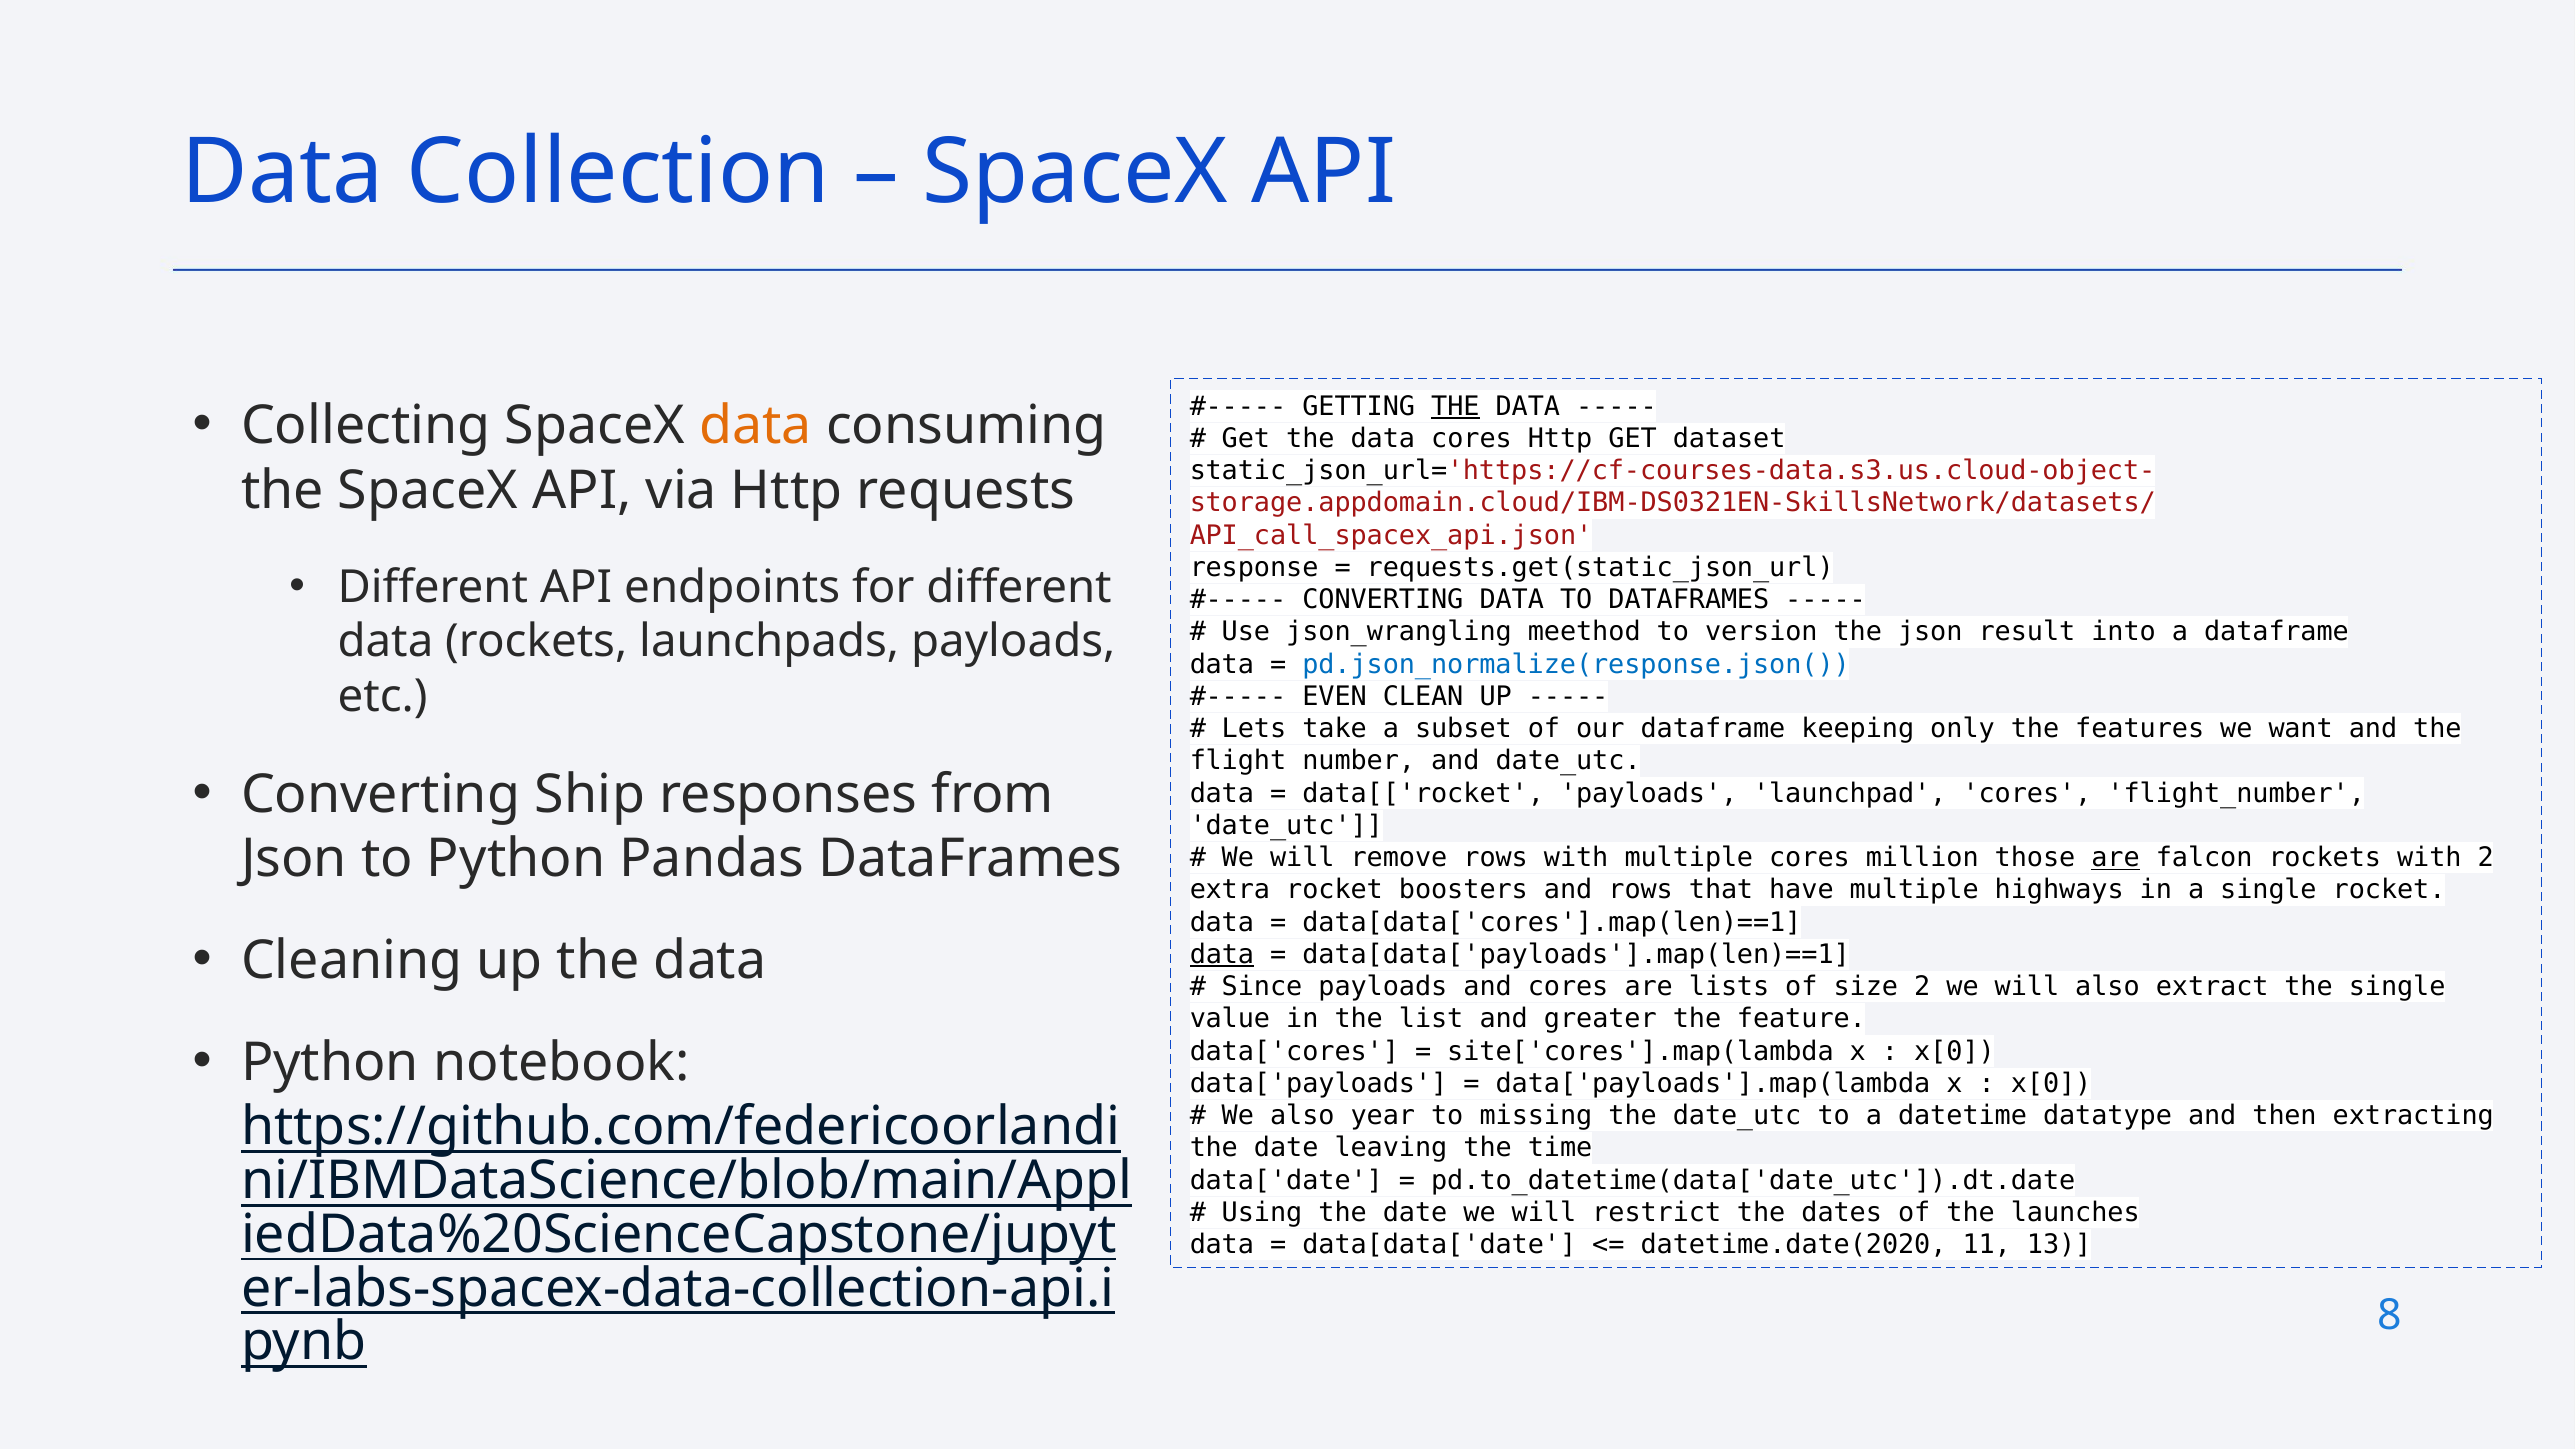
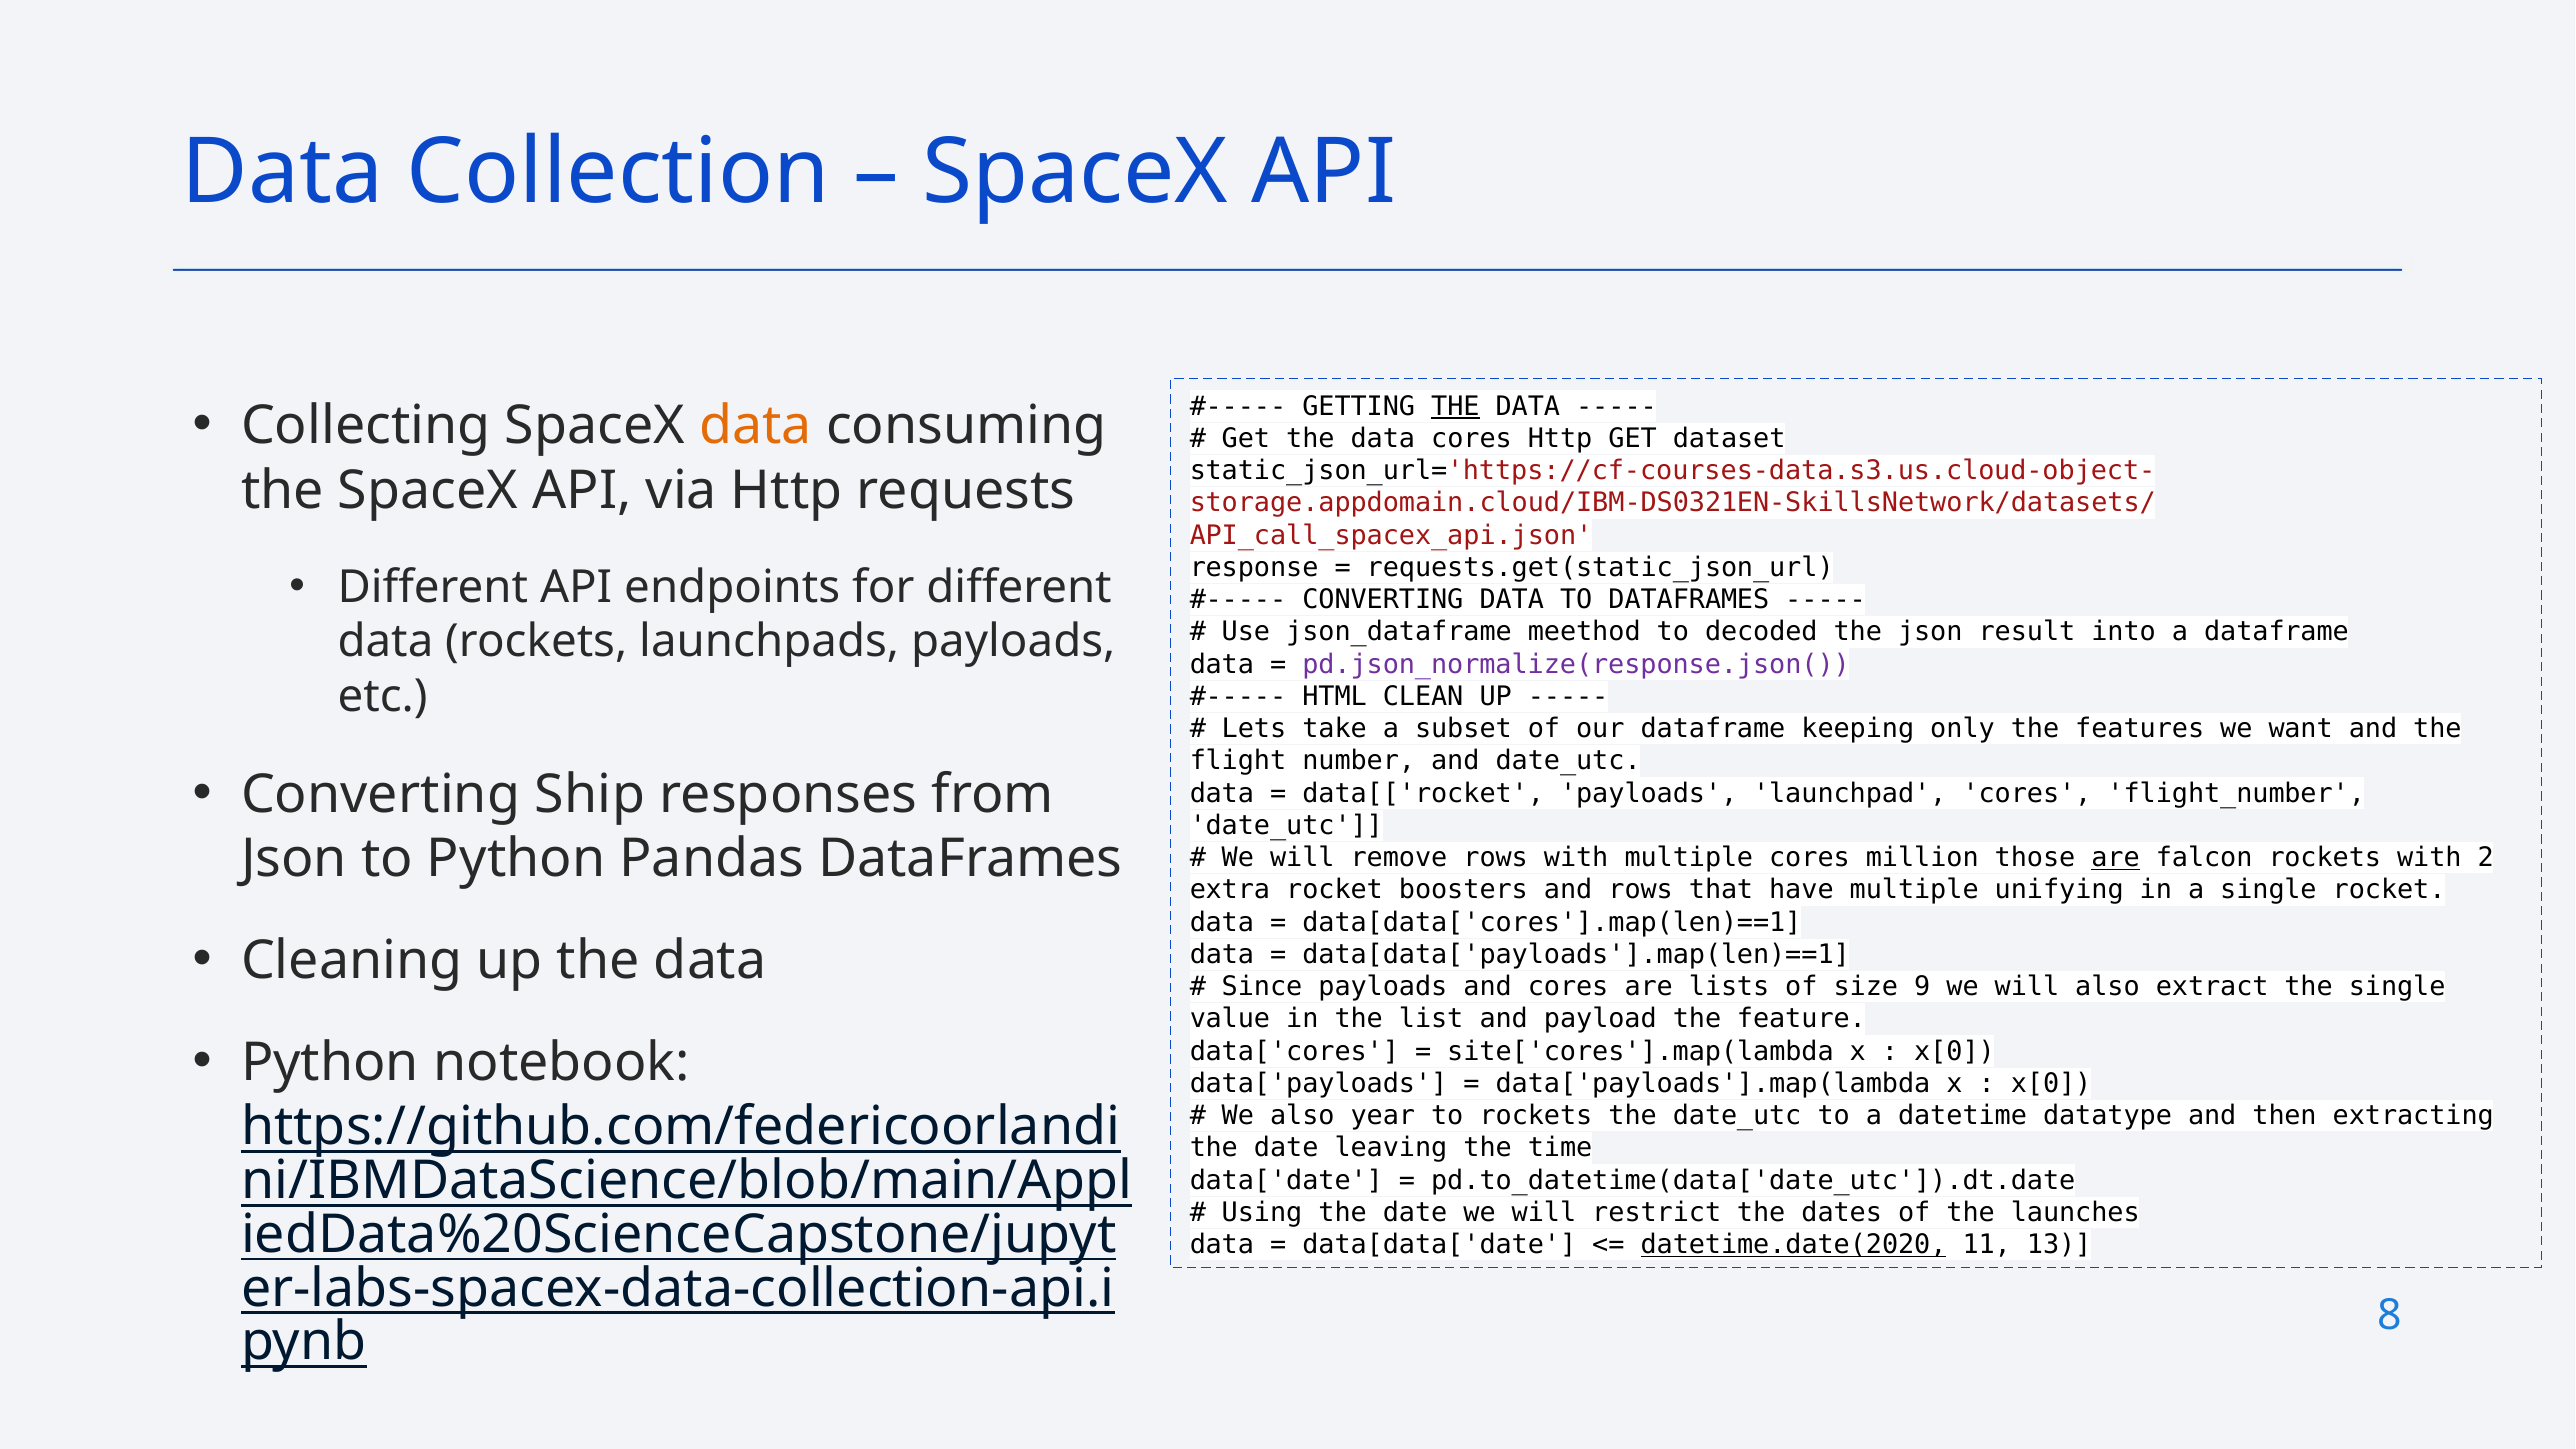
json_wrangling: json_wrangling -> json_dataframe (1399, 632)
version: version -> decoded (1761, 632)
pd.json_normalize(response.json( colour: blue -> purple (1576, 664)
EVEN: EVEN -> HTML (1335, 697)
highways: highways -> unifying (2059, 890)
data underline: present -> none (1222, 955)
size 2: 2 -> 9 (1922, 987)
greater: greater -> payload (1600, 1019)
to missing: missing -> rockets (1536, 1116)
datetime.date(2020 underline: none -> present (1794, 1245)
